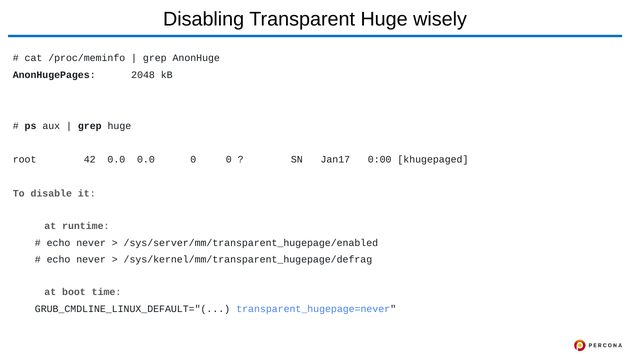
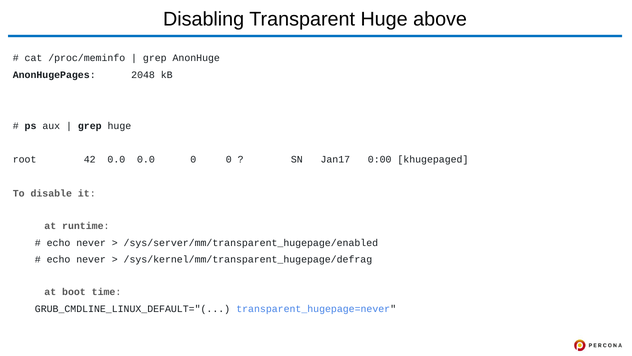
wisely: wisely -> above (440, 19)
